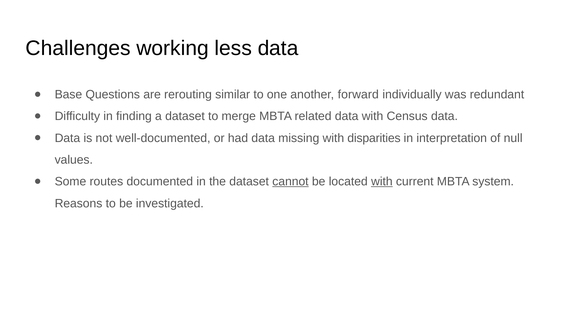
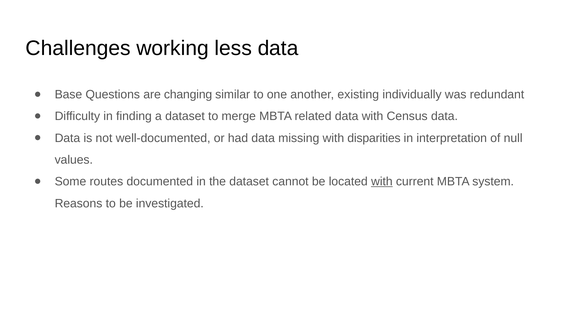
rerouting: rerouting -> changing (188, 94)
forward: forward -> existing (358, 94)
cannot underline: present -> none (290, 181)
